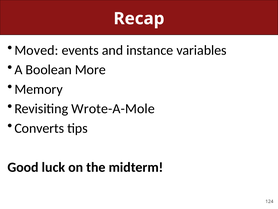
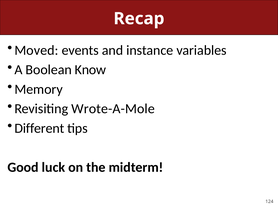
More: More -> Know (90, 70)
Converts: Converts -> Different (39, 128)
